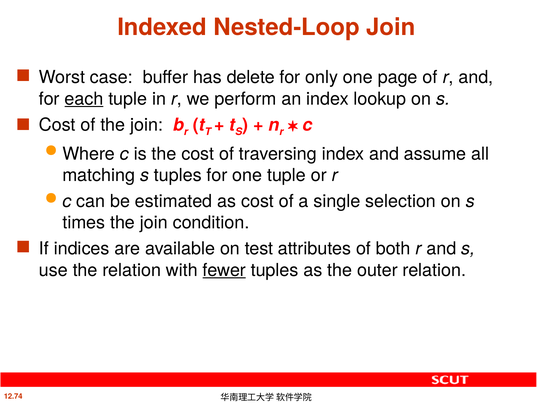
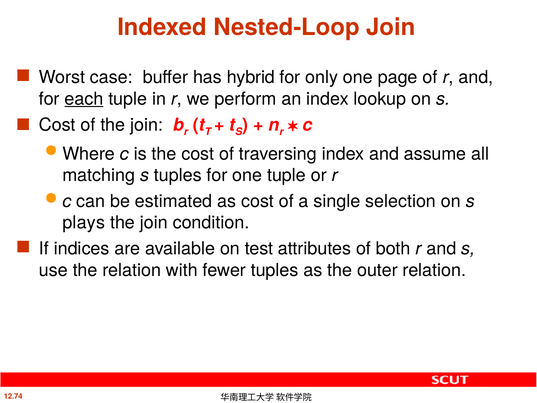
delete: delete -> hybrid (251, 77)
times: times -> plays (84, 223)
fewer underline: present -> none (224, 270)
